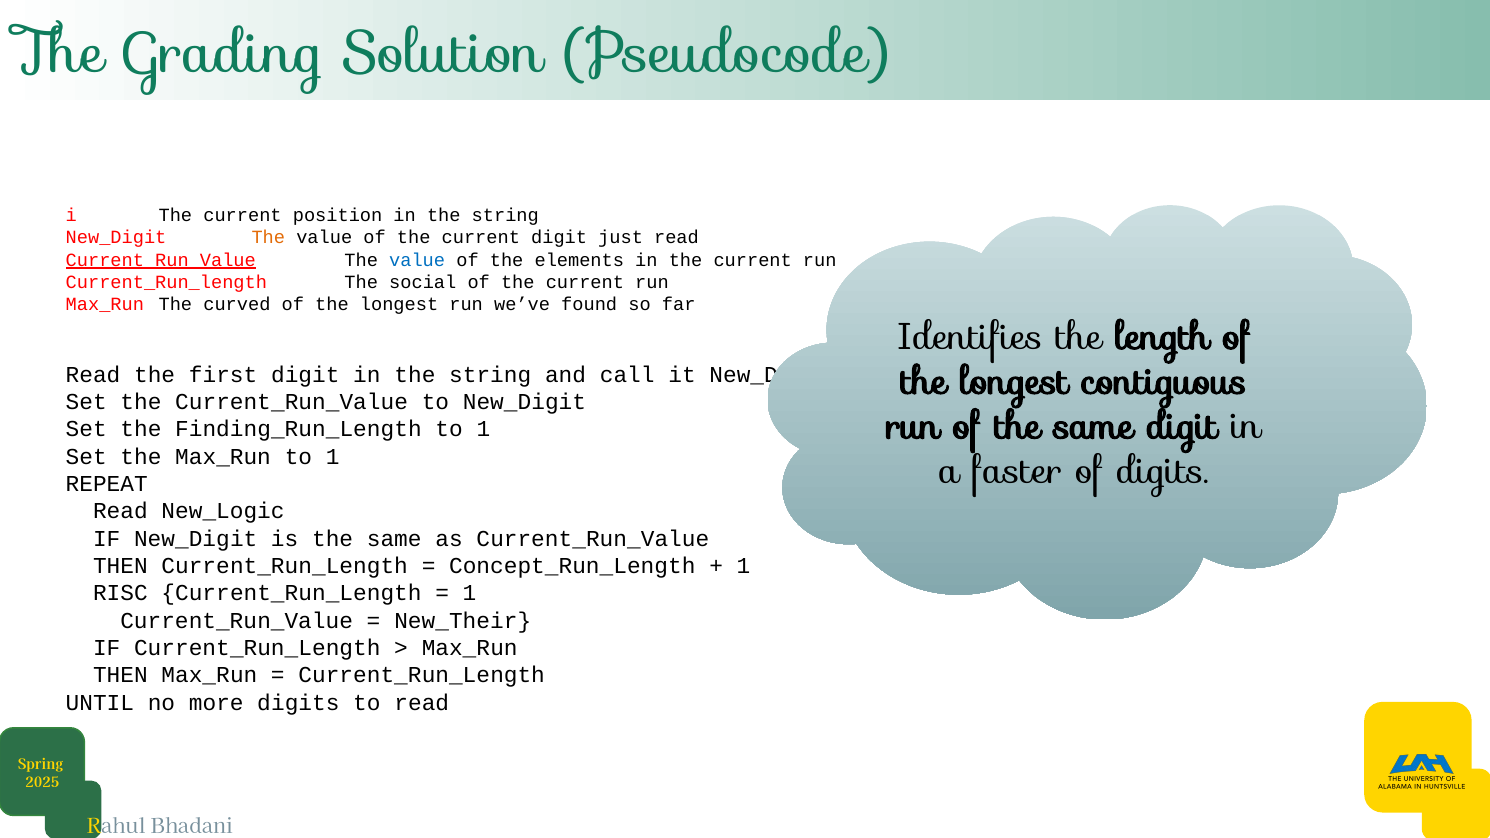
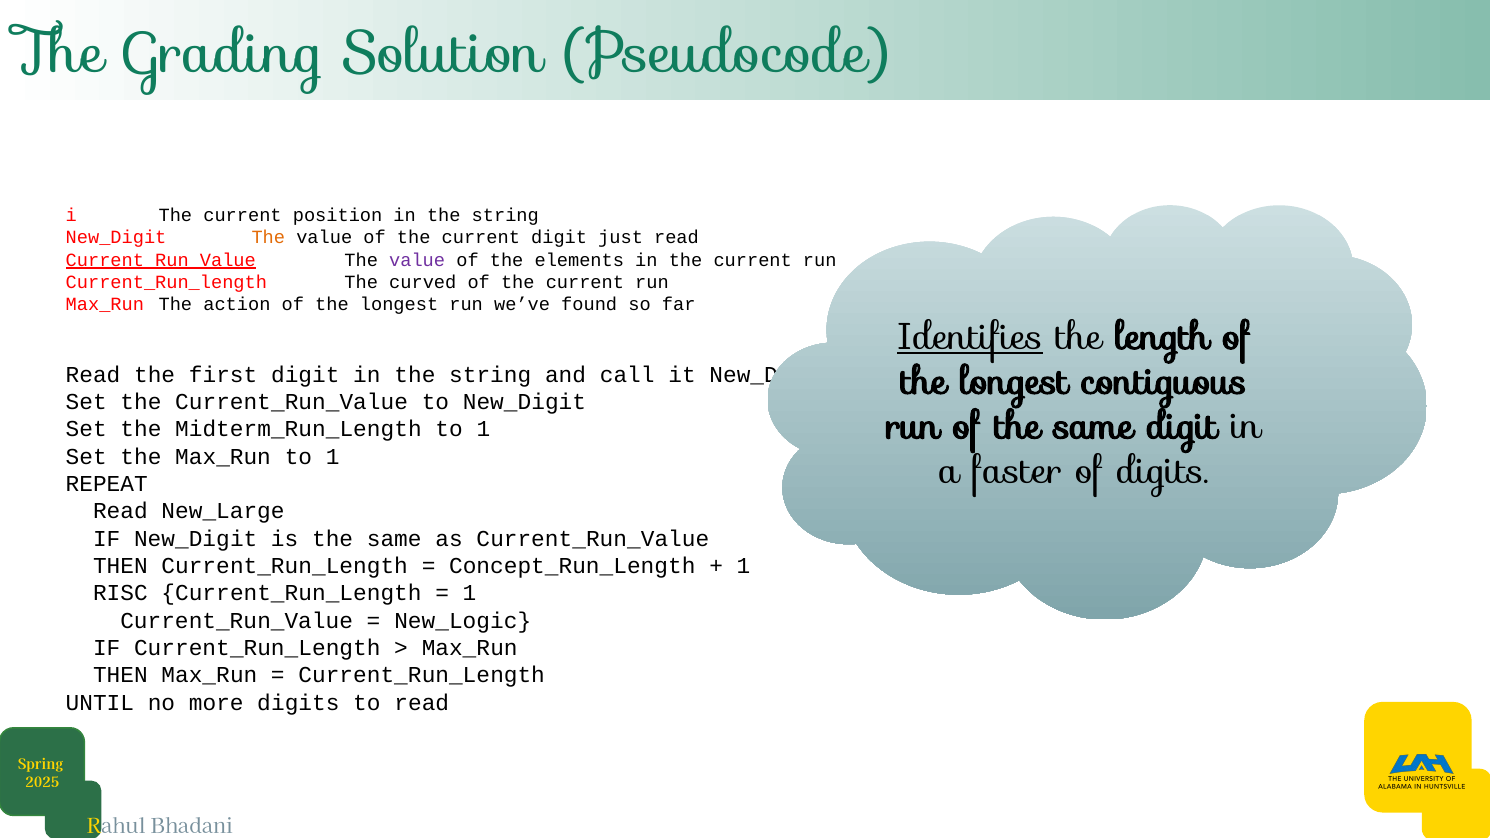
value colour: blue -> purple (417, 260)
social: social -> curved (423, 282)
curved: curved -> action (237, 305)
Identifies underline: none -> present (970, 337)
Finding_Run_Length: Finding_Run_Length -> Midterm_Run_Length (298, 429)
New_Logic: New_Logic -> New_Large (223, 511)
New_Their: New_Their -> New_Logic (463, 621)
